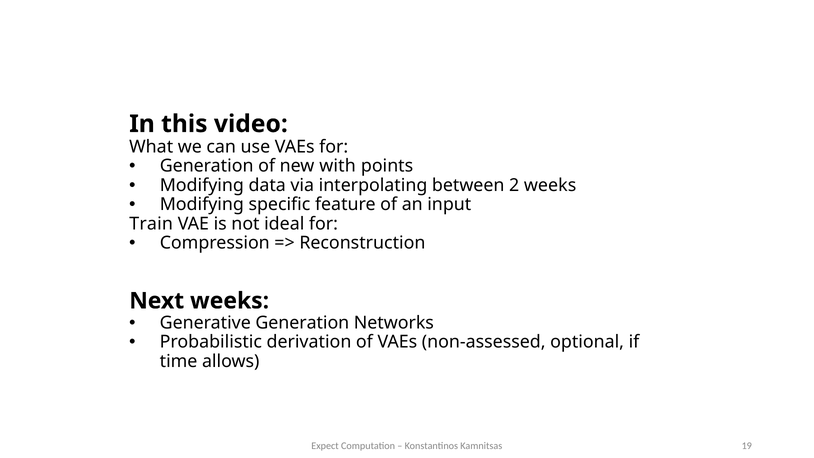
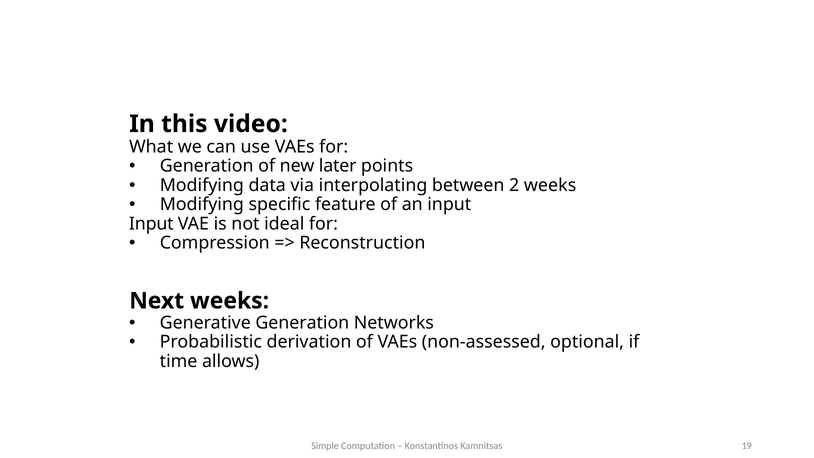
with: with -> later (338, 166)
Train: Train -> Input (151, 224)
Expect: Expect -> Simple (325, 446)
